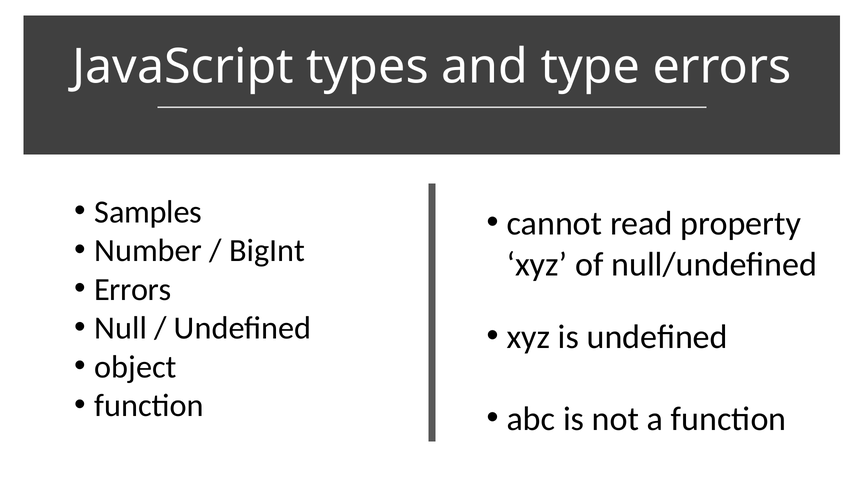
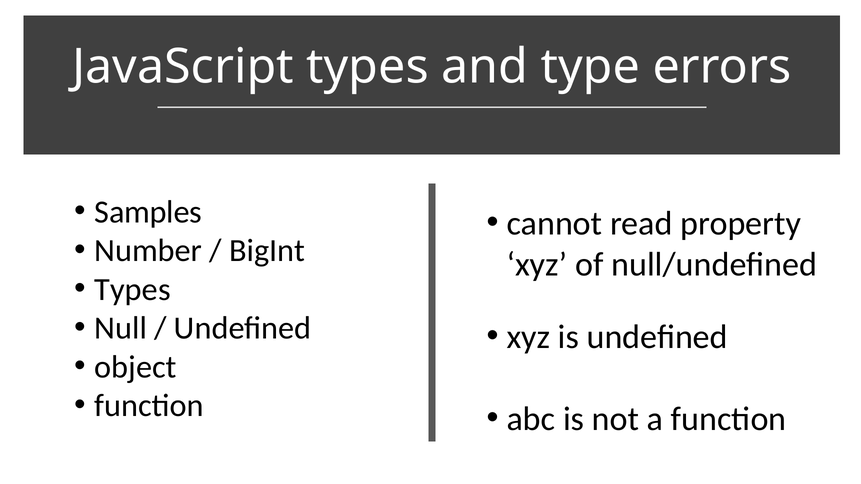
Errors: Errors -> Types (133, 290)
